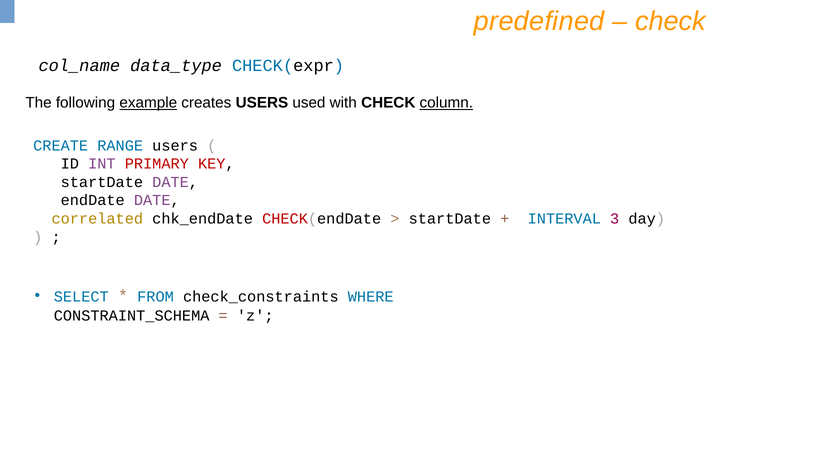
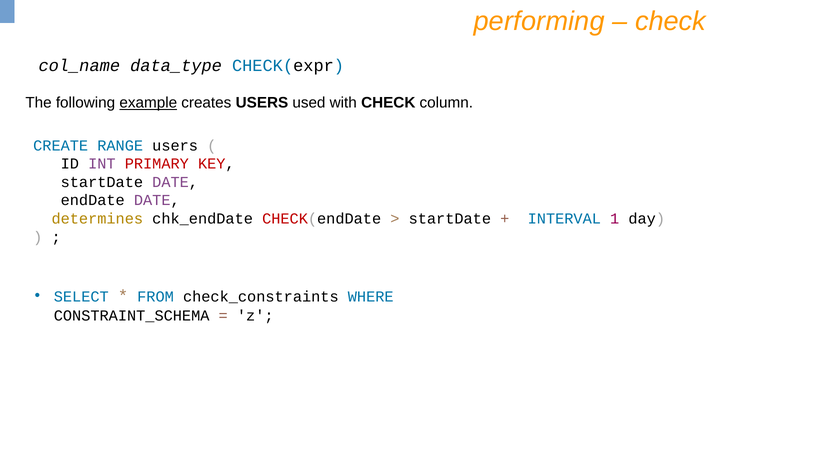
predefined: predefined -> performing (539, 21)
column underline: present -> none (446, 103)
correlated: correlated -> determines (97, 219)
3: 3 -> 1 (615, 219)
